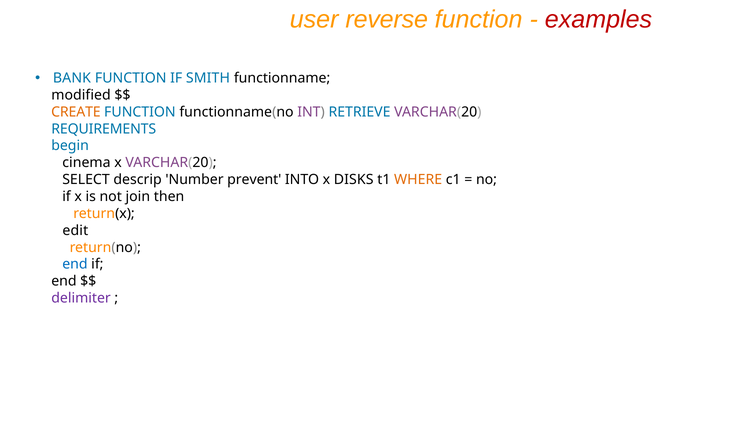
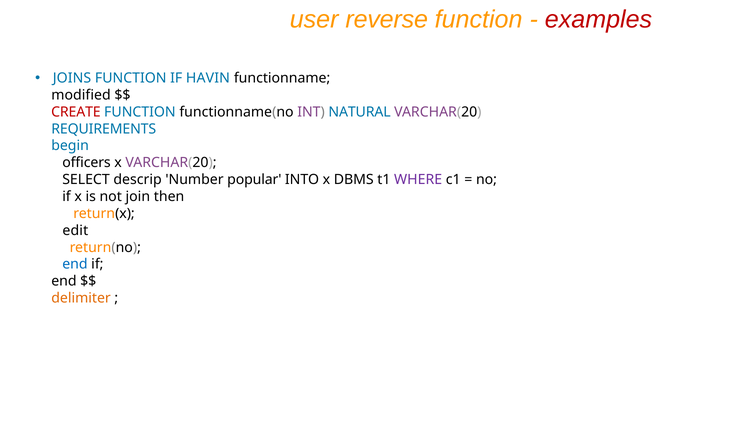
BANK: BANK -> JOINS (72, 78)
SMITH: SMITH -> HAVIN (208, 78)
CREATE colour: orange -> red (76, 112)
RETRIEVE: RETRIEVE -> NATURAL (360, 112)
cinema: cinema -> officers (87, 163)
prevent: prevent -> popular (254, 180)
DISKS: DISKS -> DBMS (354, 180)
WHERE colour: orange -> purple (418, 180)
delimiter colour: purple -> orange (81, 298)
